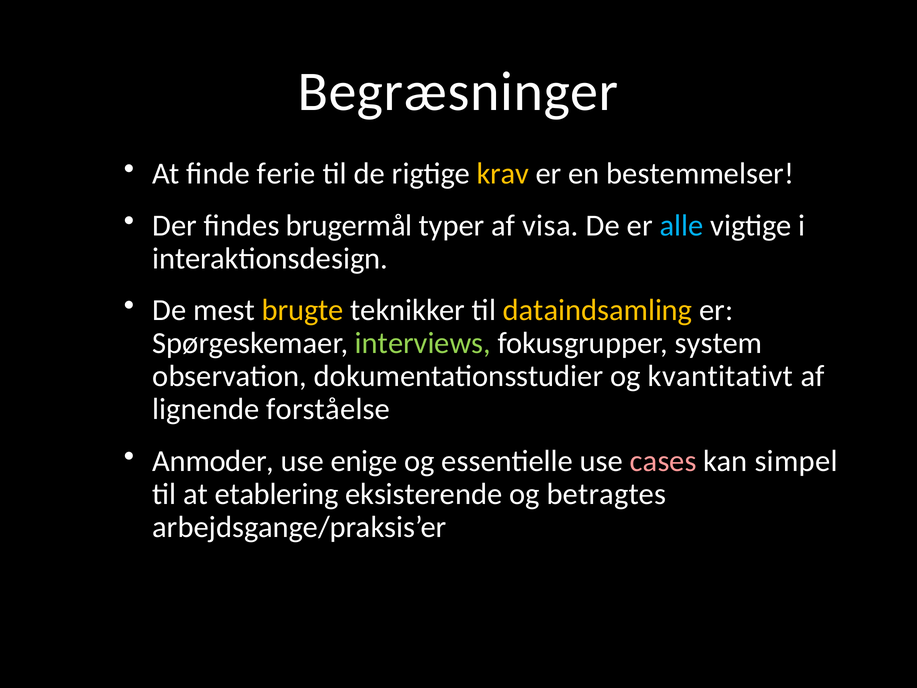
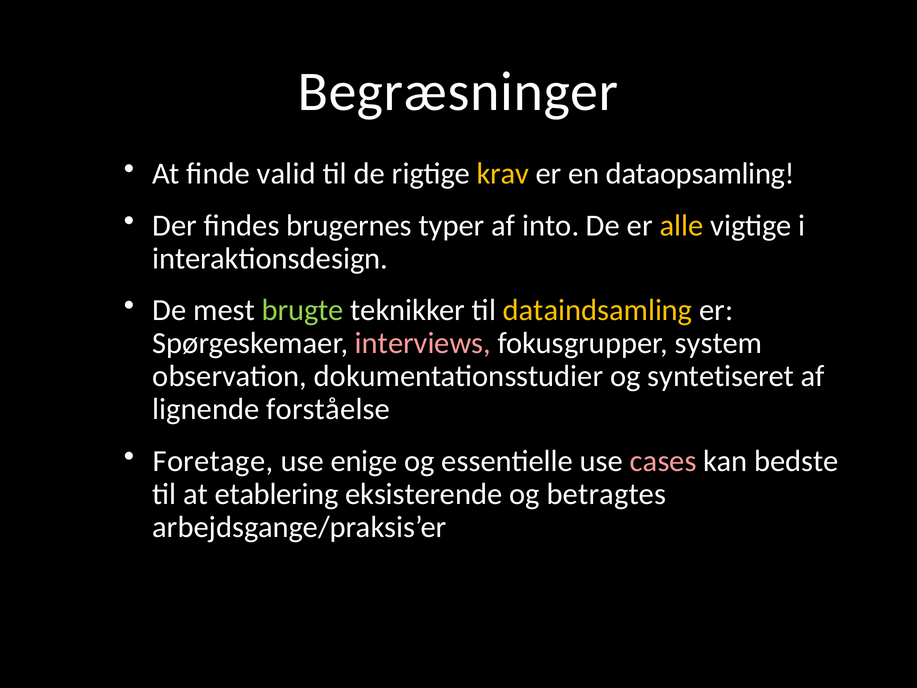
ferie: ferie -> valid (286, 174)
bestemmelser: bestemmelser -> dataopsamling (700, 174)
brugermål: brugermål -> brugernes (349, 225)
visa: visa -> into (551, 225)
alle colour: light blue -> yellow (682, 225)
brugte colour: yellow -> light green (303, 310)
interviews colour: light green -> pink (423, 343)
kvantitativt: kvantitativt -> syntetiseret (721, 376)
Anmoder: Anmoder -> Foretage (213, 461)
simpel: simpel -> bedste (796, 461)
